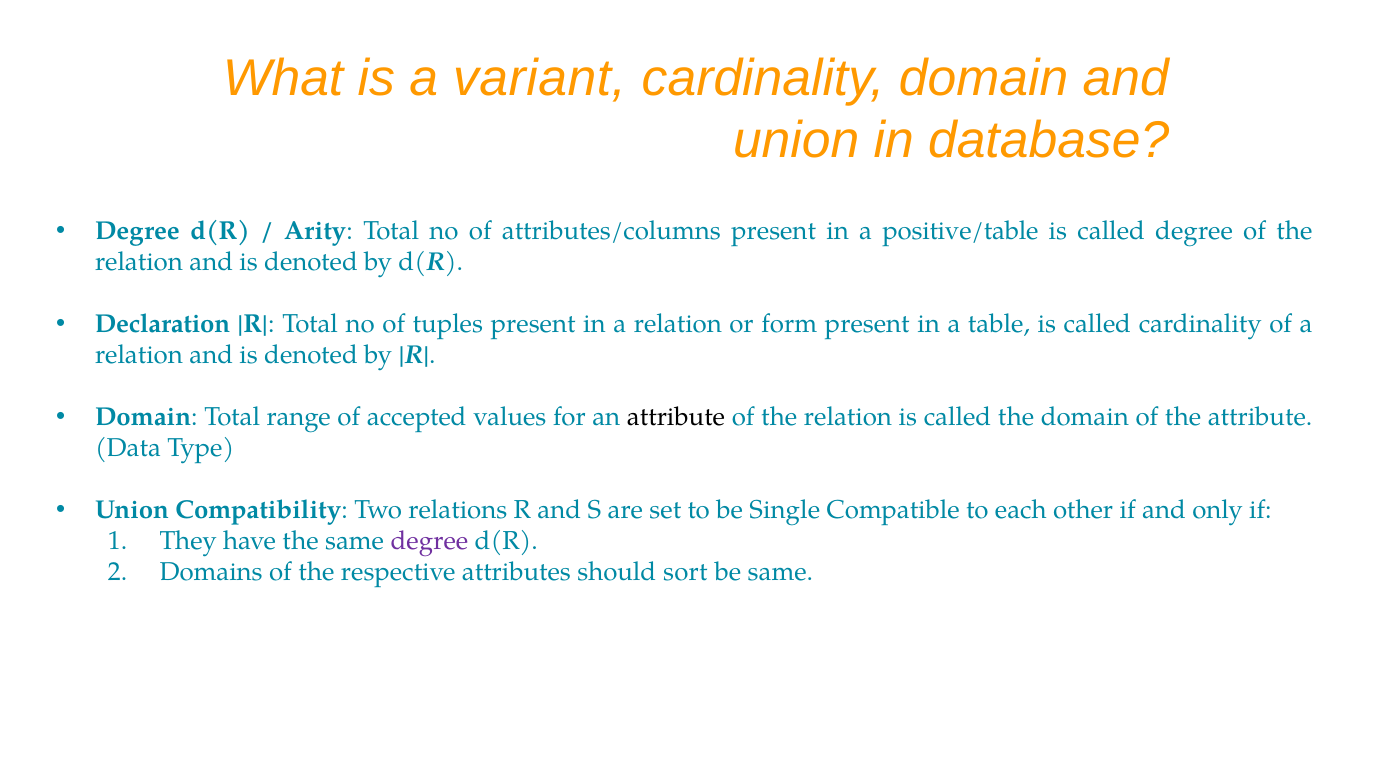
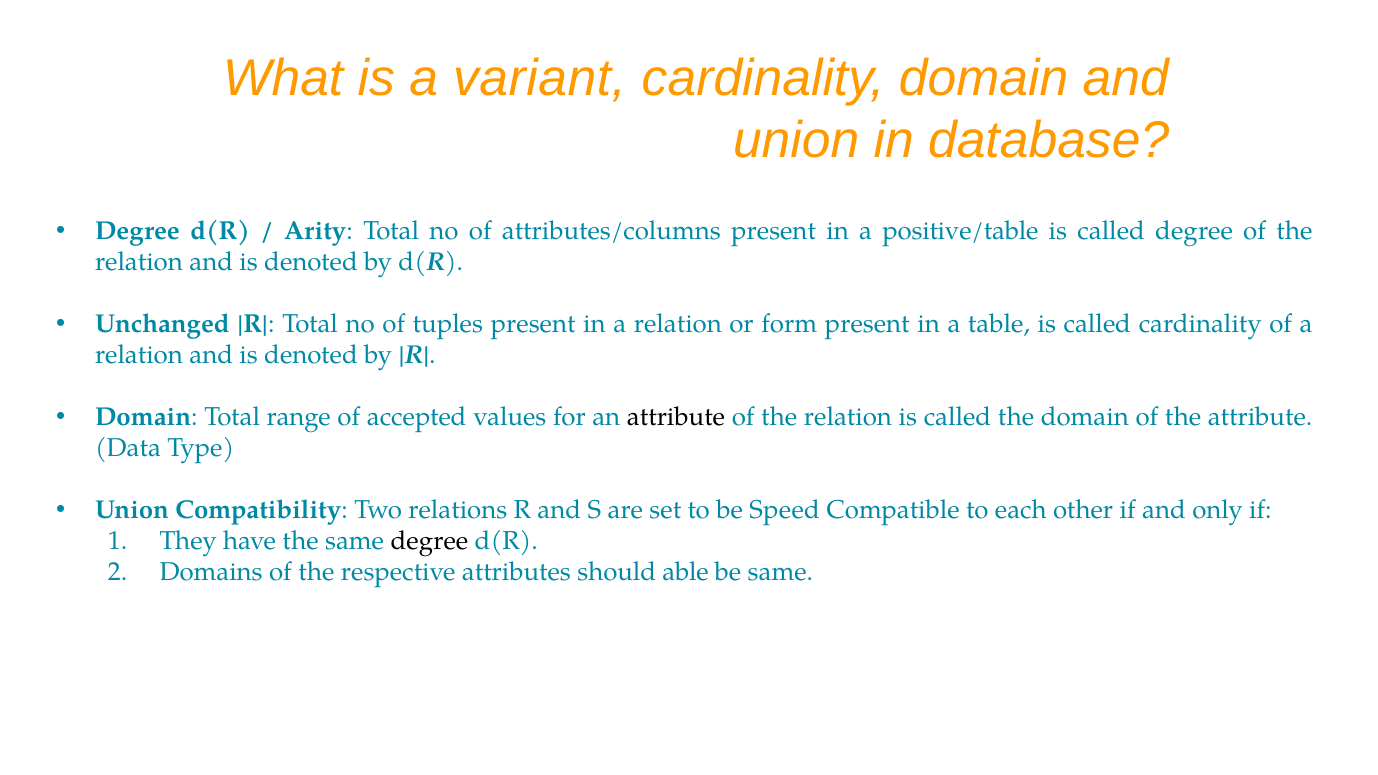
Declaration: Declaration -> Unchanged (162, 324)
Single: Single -> Speed (785, 510)
degree colour: purple -> black (429, 541)
sort: sort -> able (686, 572)
